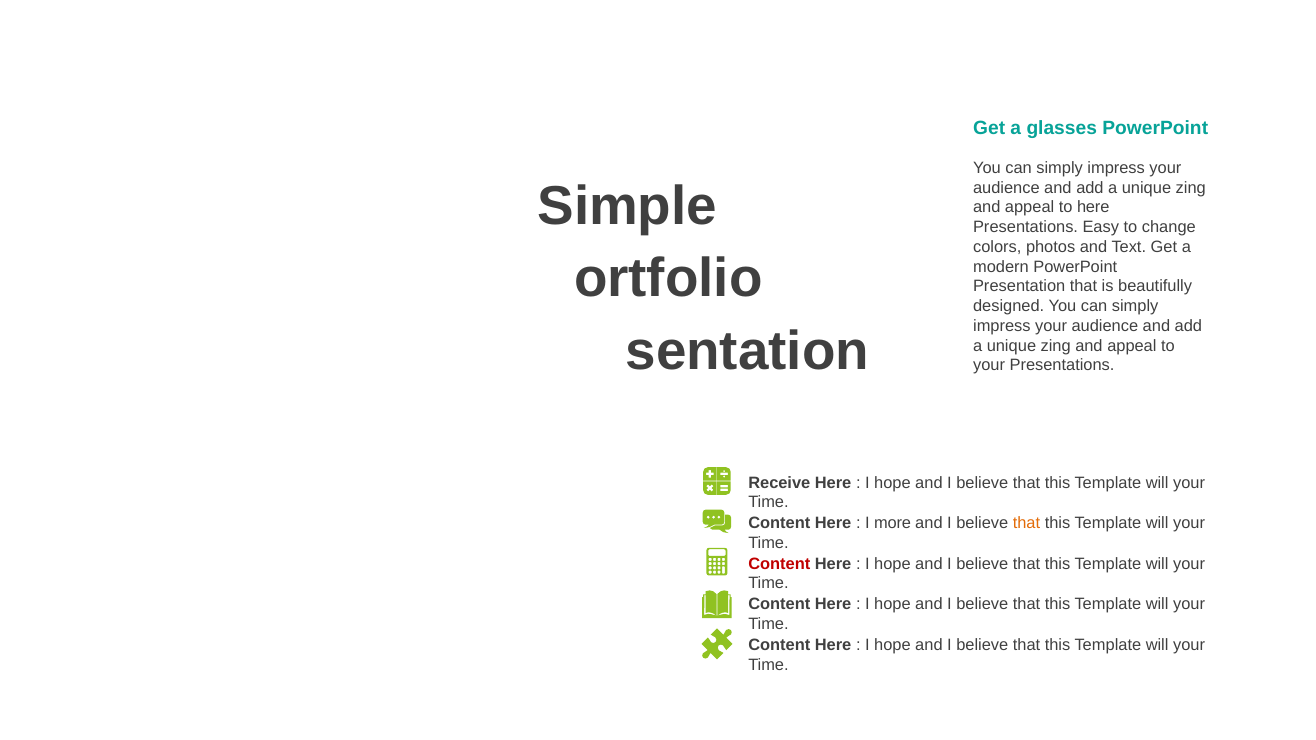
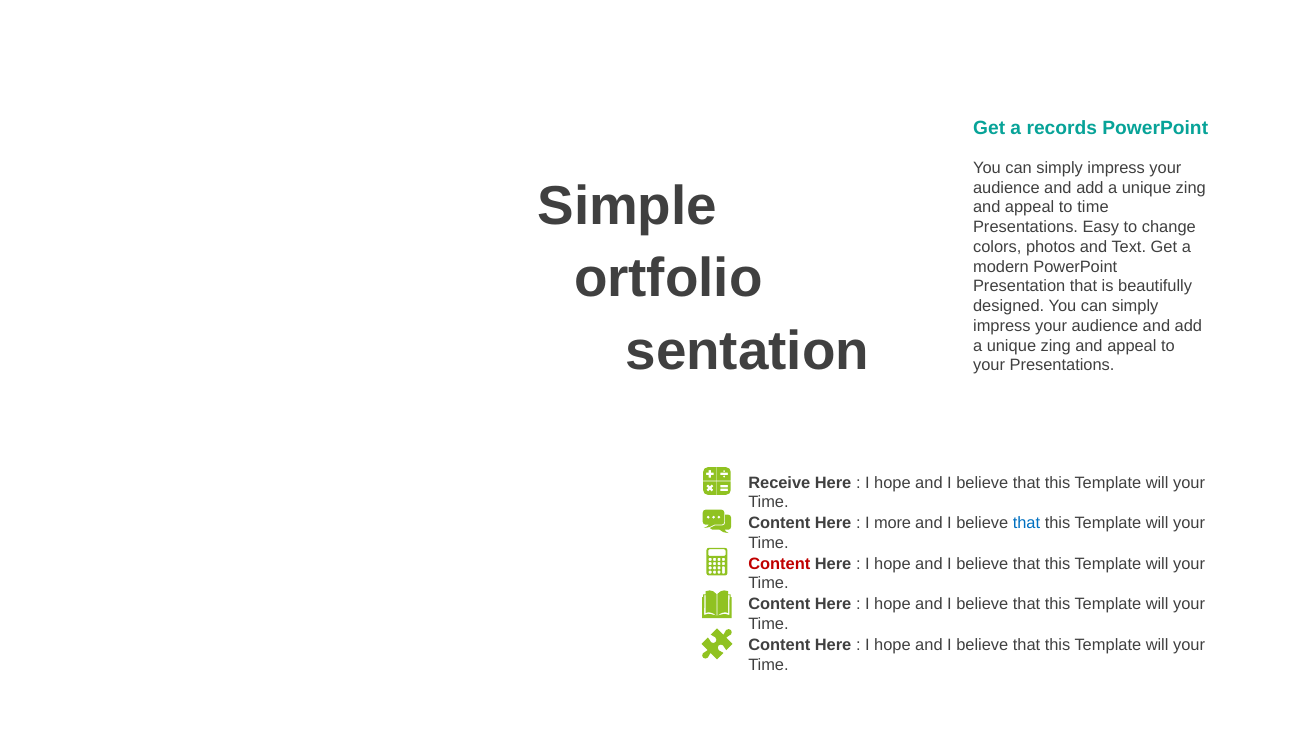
glasses: glasses -> records (1062, 129)
to here: here -> time (1093, 208)
that colour: orange -> blue (1026, 523)
